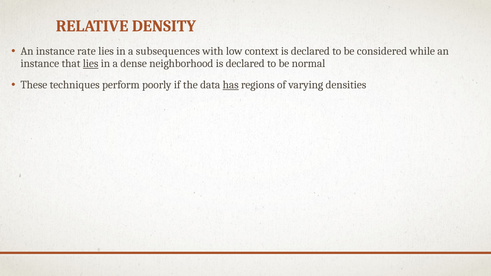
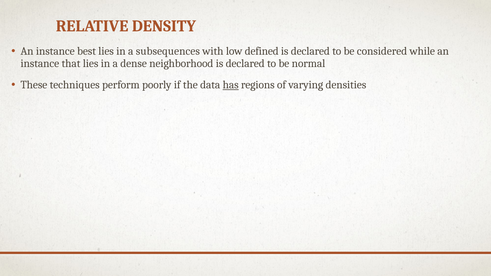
rate: rate -> best (87, 51)
context: context -> defined (262, 51)
lies underline: present -> none (91, 63)
